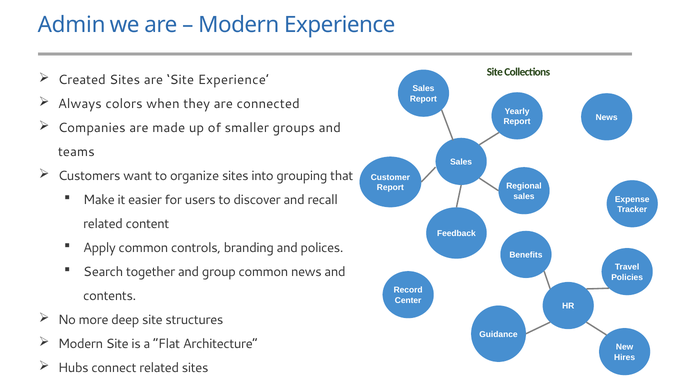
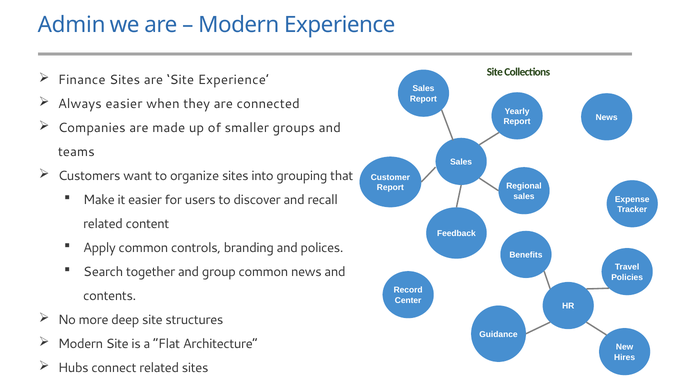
Created: Created -> Finance (82, 80)
Always colors: colors -> easier (124, 104)
